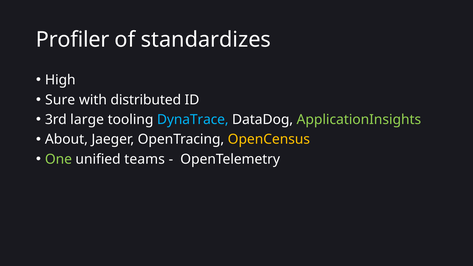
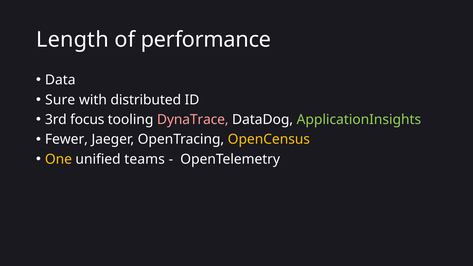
Profiler: Profiler -> Length (72, 40)
standardizes: standardizes -> performance (206, 40)
High: High -> Data (60, 80)
large: large -> focus (87, 120)
DynaTrace colour: light blue -> pink (193, 120)
About: About -> Fewer (66, 139)
One colour: light green -> yellow (58, 159)
